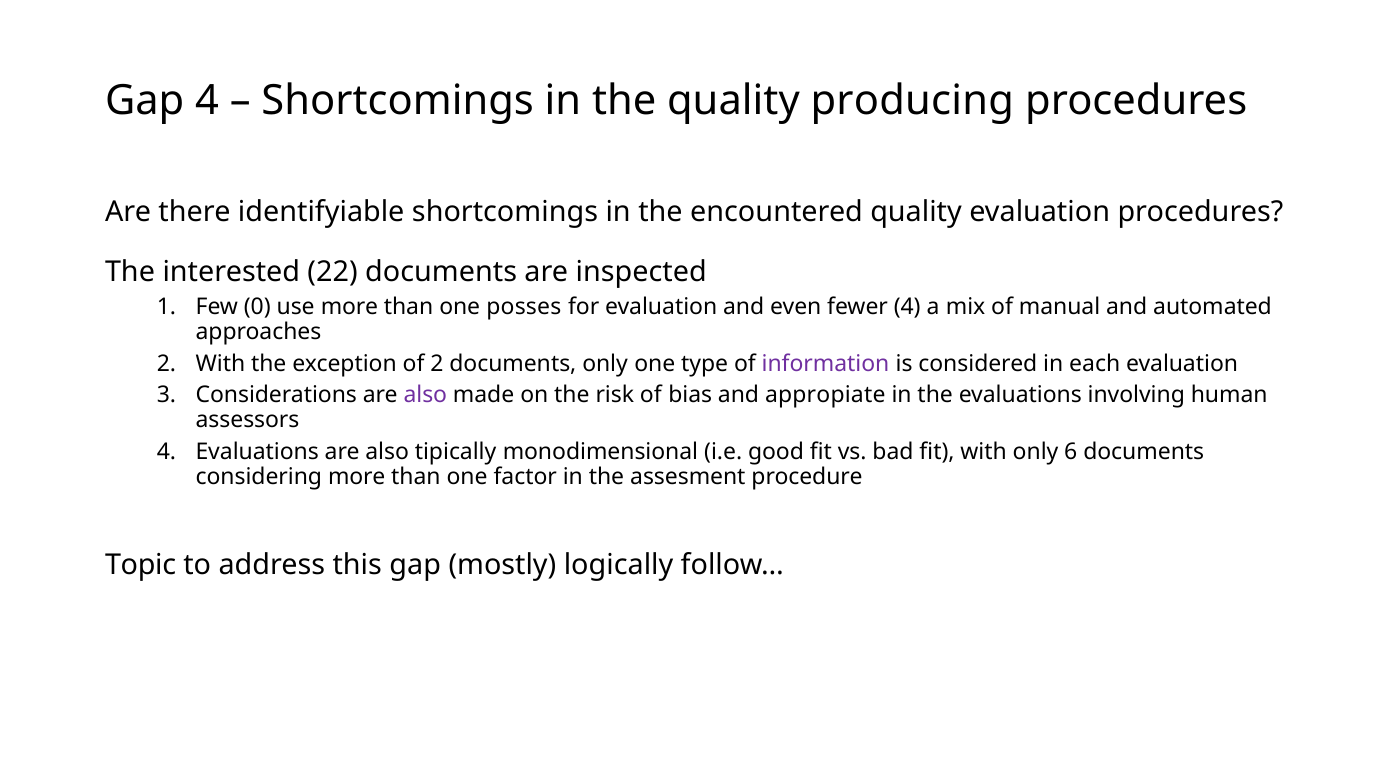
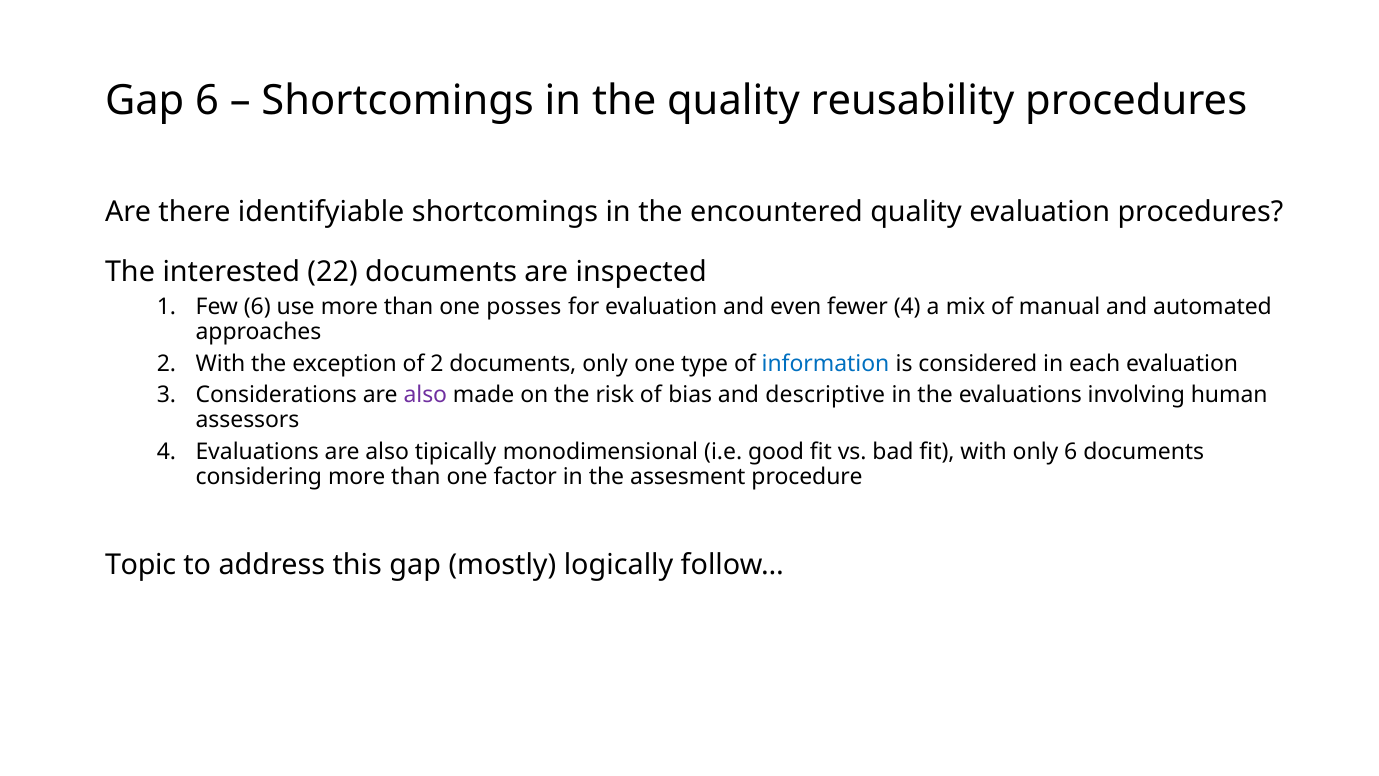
Gap 4: 4 -> 6 (207, 101)
producing: producing -> reusability (912, 101)
Few 0: 0 -> 6 (257, 307)
information colour: purple -> blue (826, 363)
appropiate: appropiate -> descriptive (825, 395)
